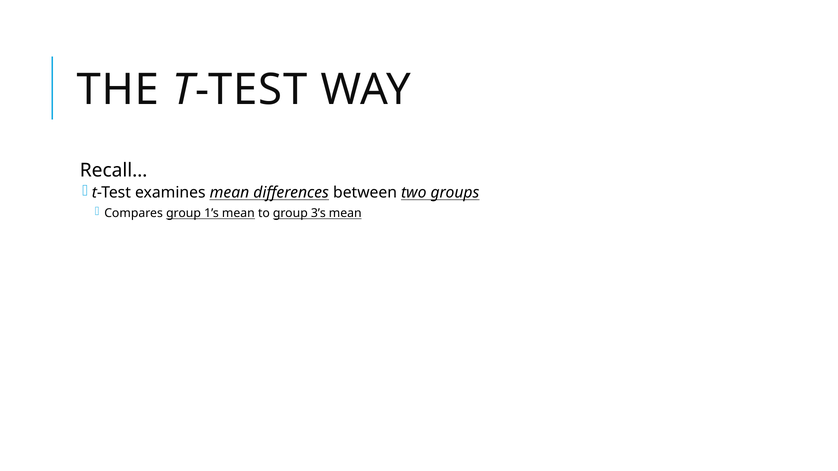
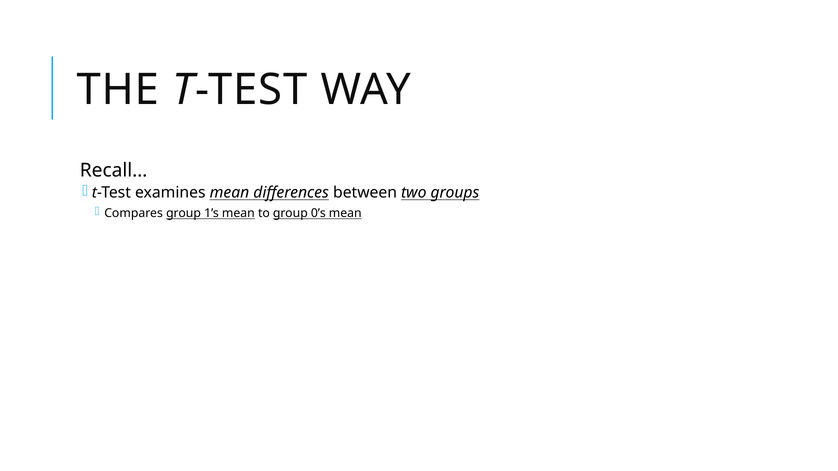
3’s: 3’s -> 0’s (318, 213)
